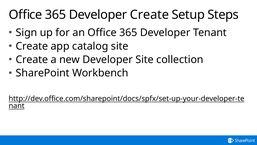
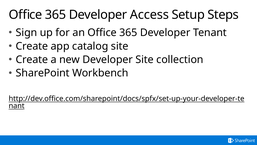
Developer Create: Create -> Access (149, 15)
